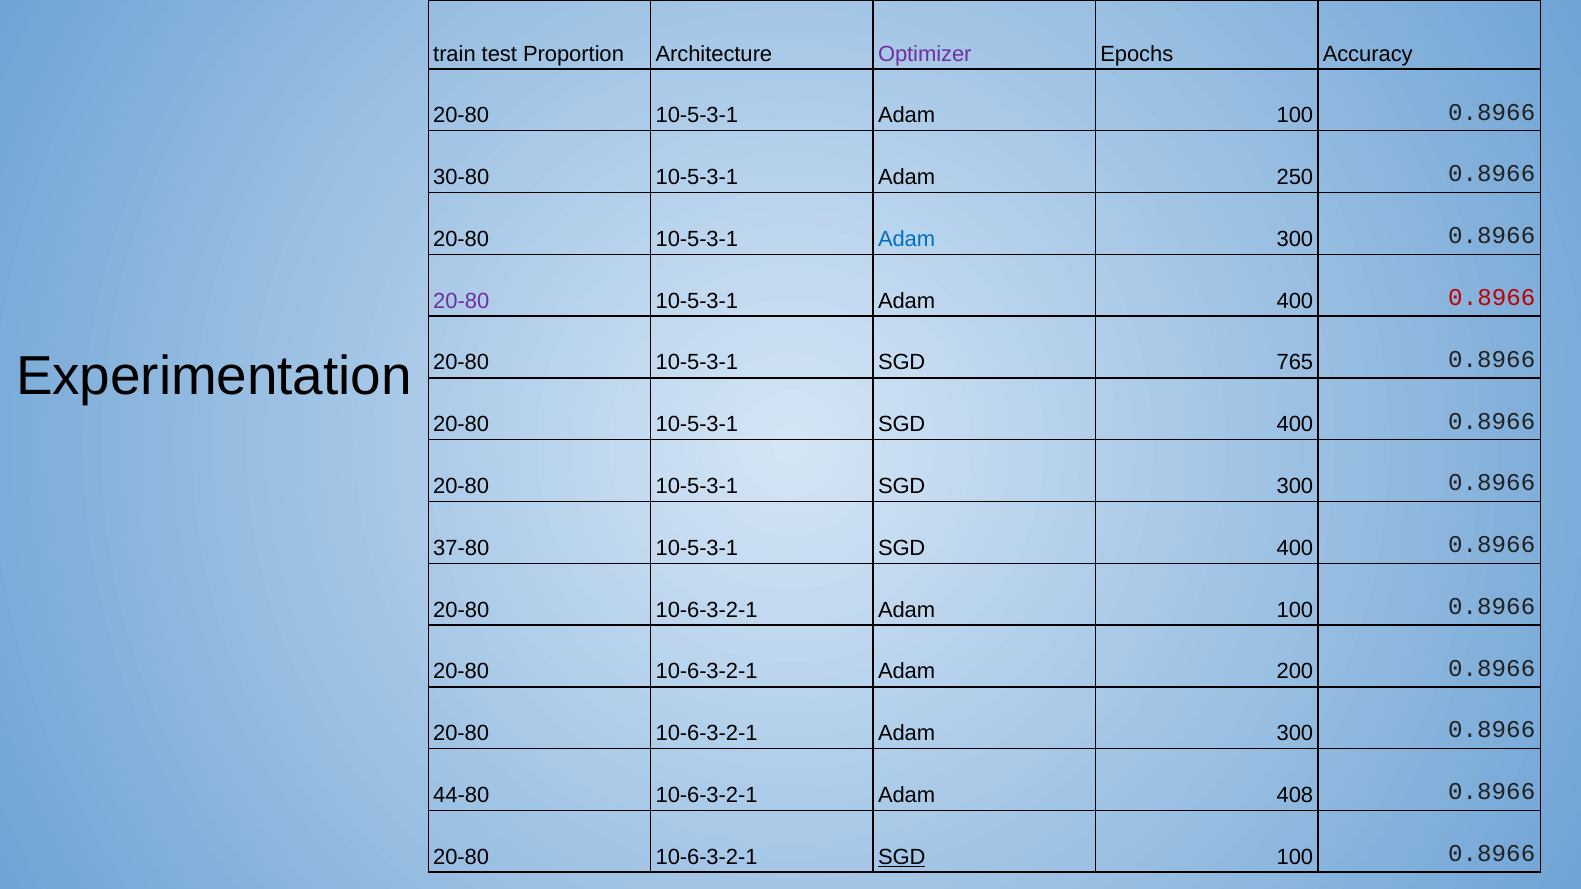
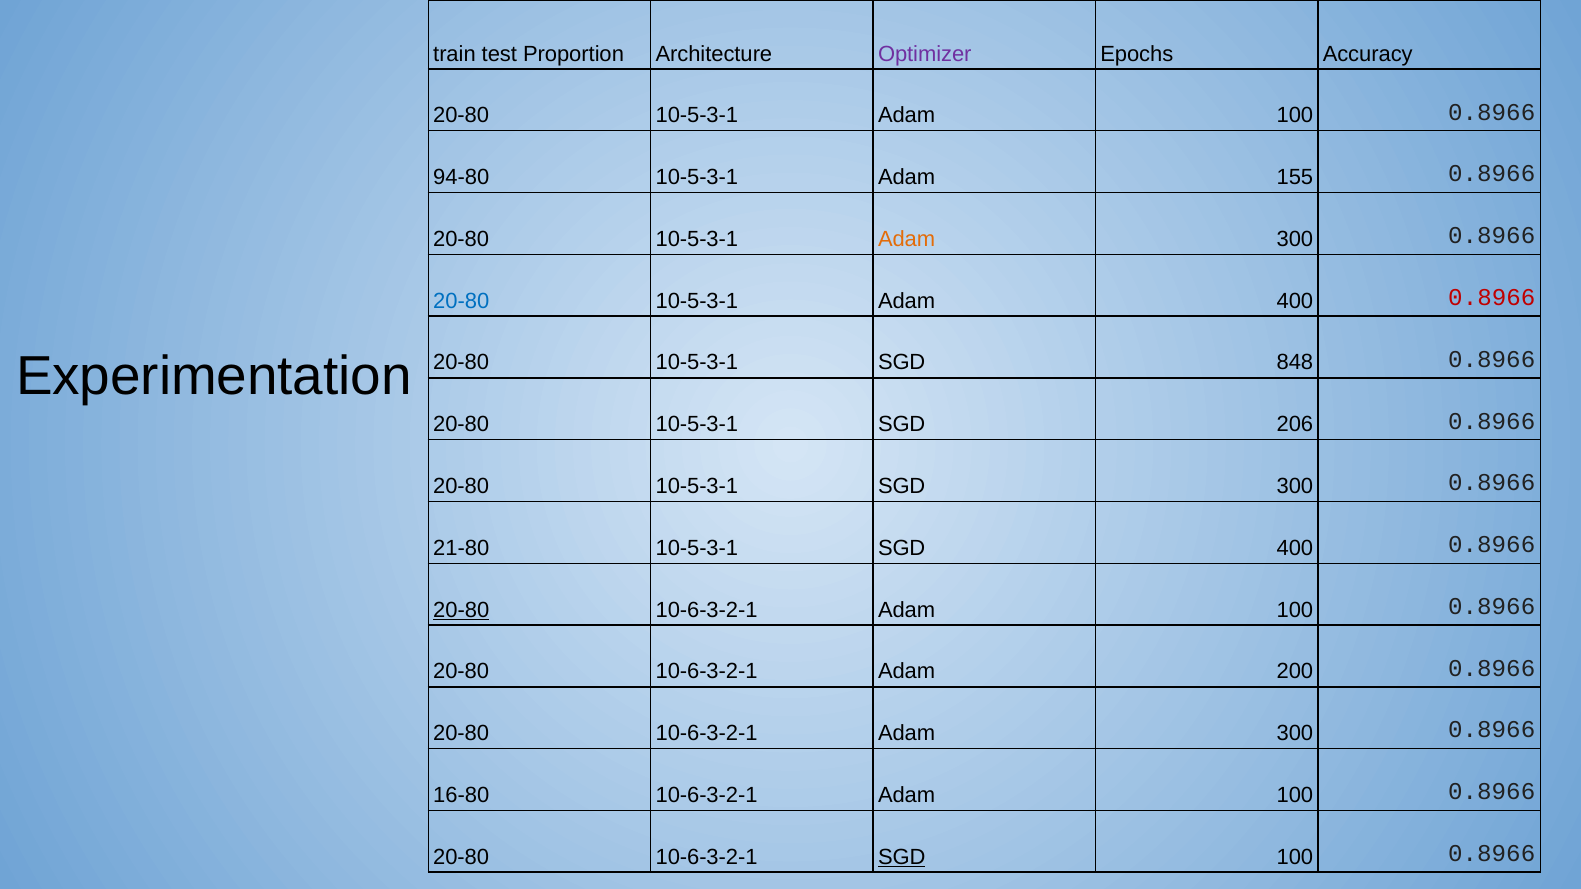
30-80: 30-80 -> 94-80 (461, 177)
250: 250 -> 155 (1295, 177)
Adam colour: blue -> orange (907, 239)
20-80 colour: purple -> blue (461, 301)
765: 765 -> 848 (1295, 363)
20-80 10-5-3-1 SGD 400: 400 -> 206 (1295, 425)
37-80: 37-80 -> 21-80 (461, 548)
20-80 underline: none -> present (461, 610)
44-80: 44-80 -> 16-80 (461, 796)
408: 408 -> 100 (1295, 796)
